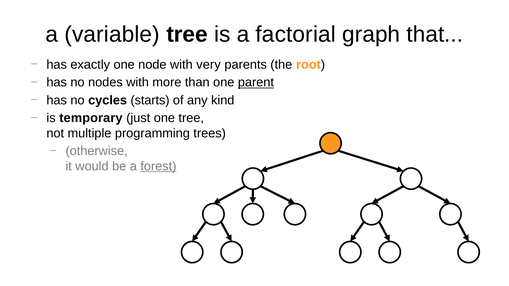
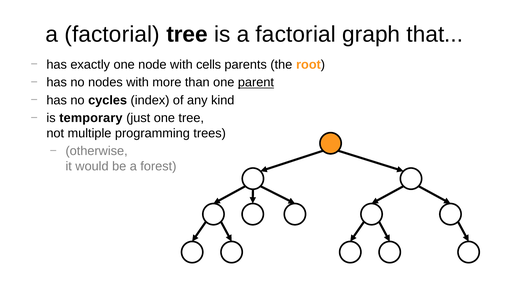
variable: variable -> factorial (112, 34)
very: very -> cells (209, 65)
starts: starts -> index (150, 100)
forest underline: present -> none (158, 166)
